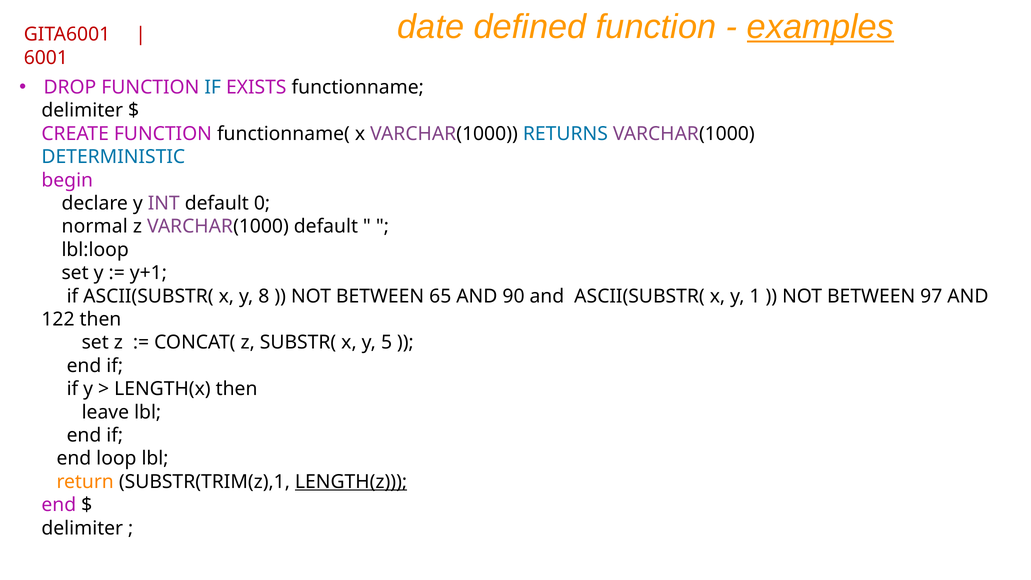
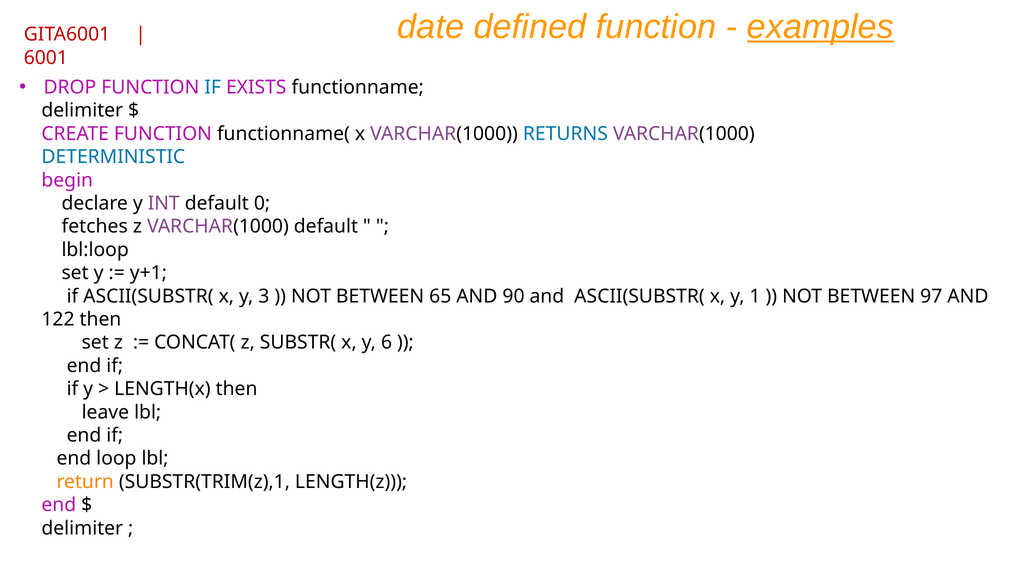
normal: normal -> fetches (95, 227)
8: 8 -> 3 (264, 296)
5: 5 -> 6 (387, 343)
LENGTH(z underline: present -> none (351, 482)
